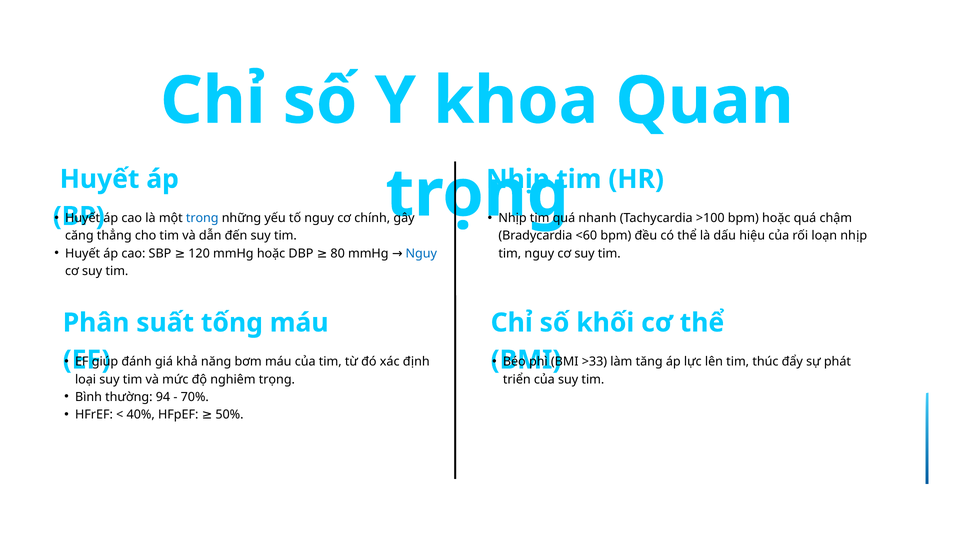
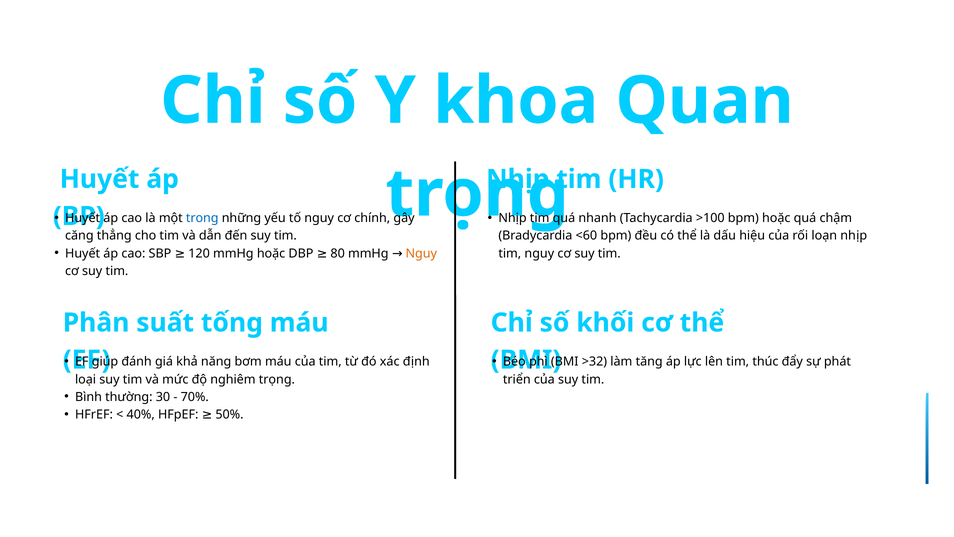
Nguy colour: blue -> orange (421, 253)
>33: >33 -> >32 (594, 362)
94: 94 -> 30 (163, 397)
